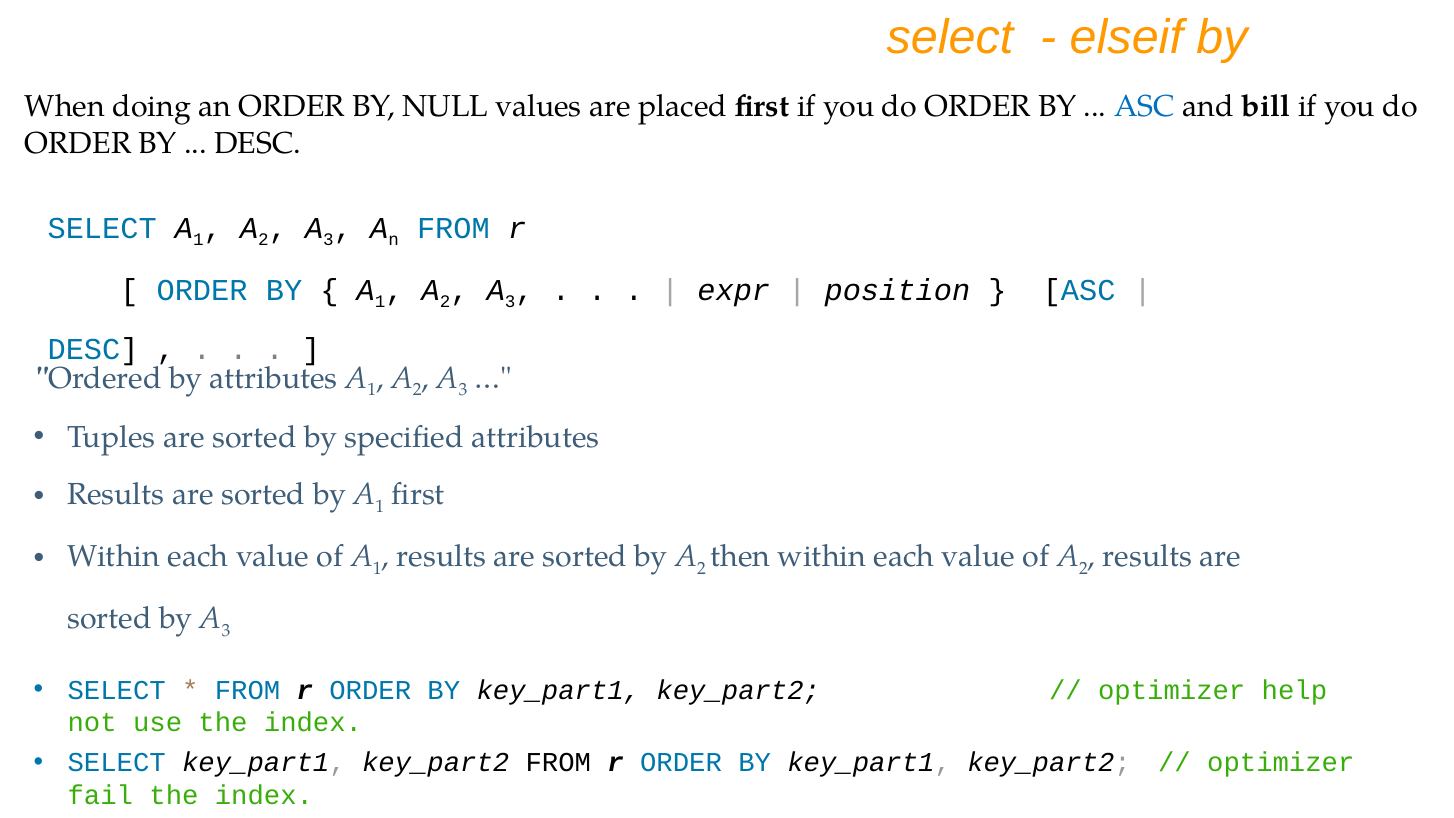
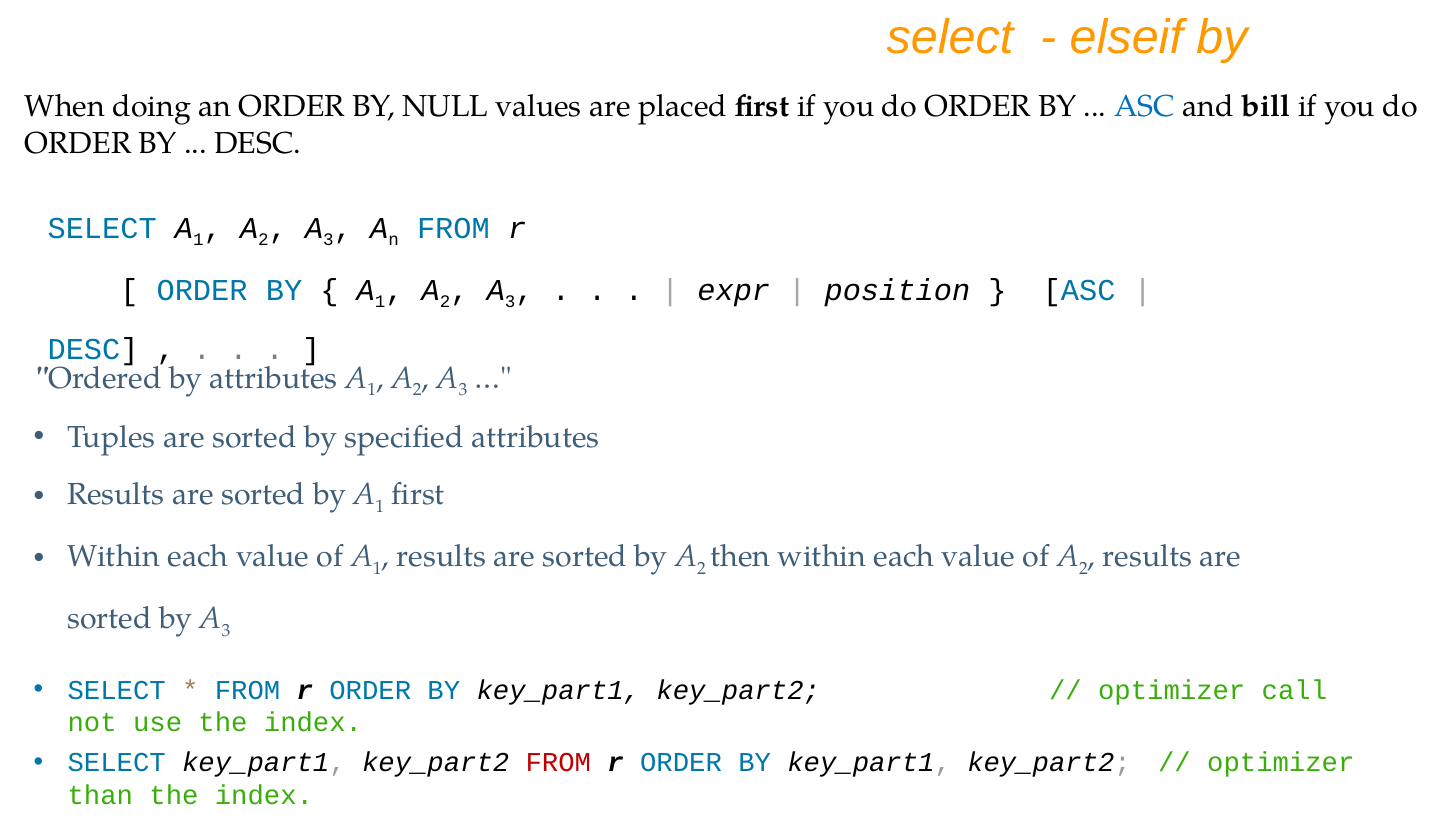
help: help -> call (1294, 690)
FROM colour: black -> red (558, 763)
fail: fail -> than (100, 795)
